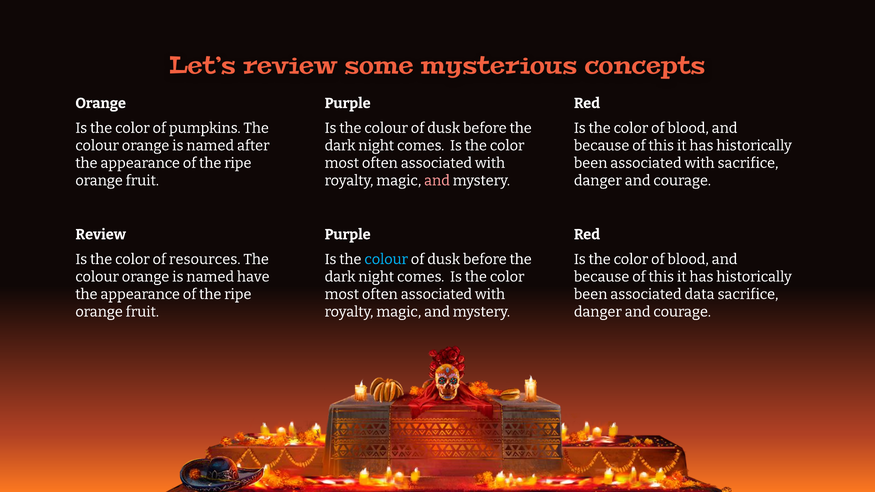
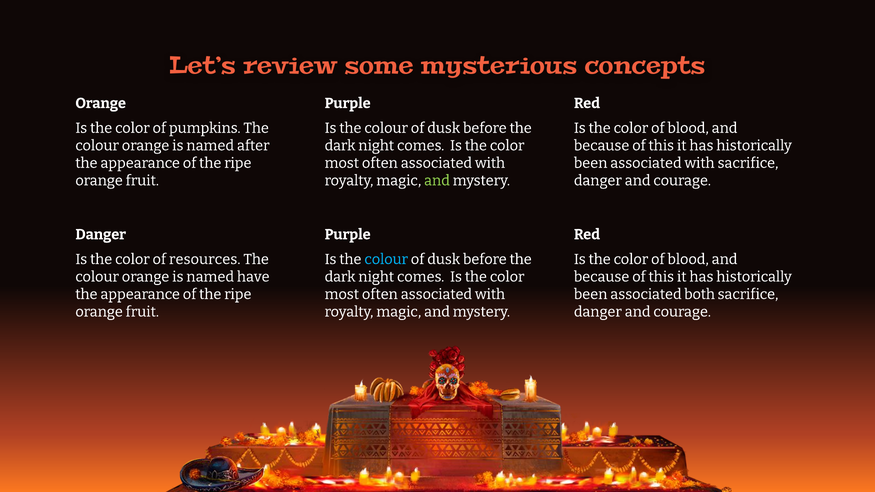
and colour: pink -> light green (437, 181)
Review: Review -> Danger (101, 235)
data: data -> both (700, 294)
